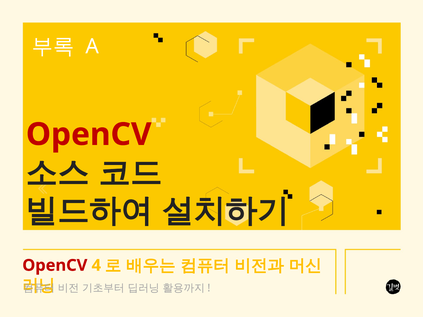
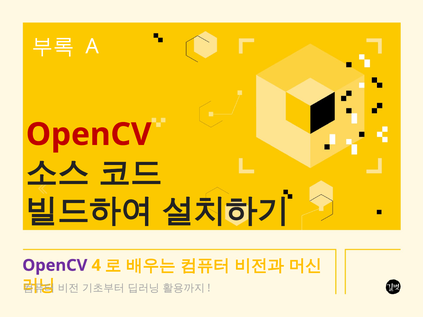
OpenCV colour: red -> purple (55, 266)
